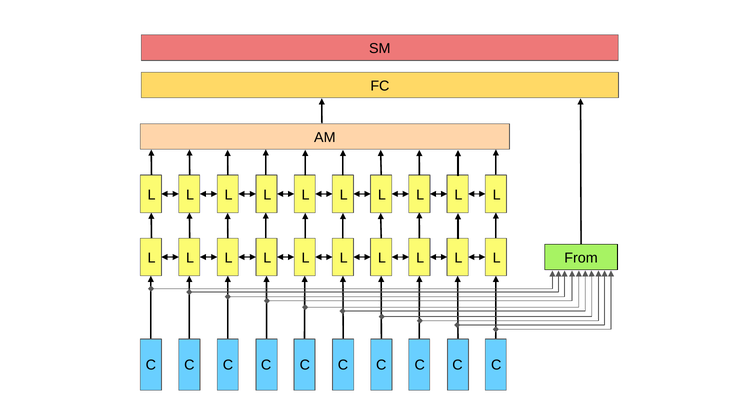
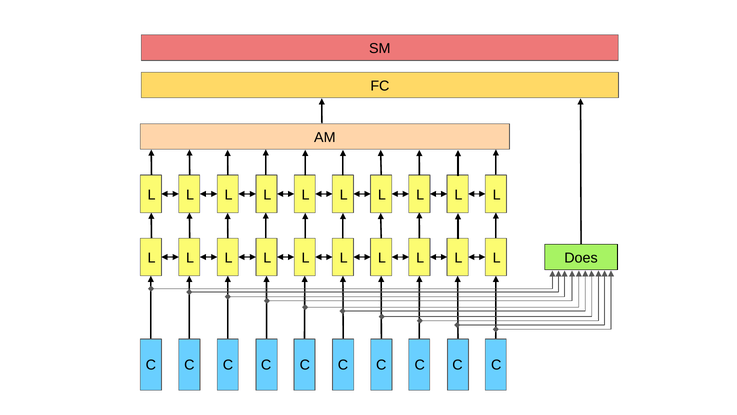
From: From -> Does (581, 258)
